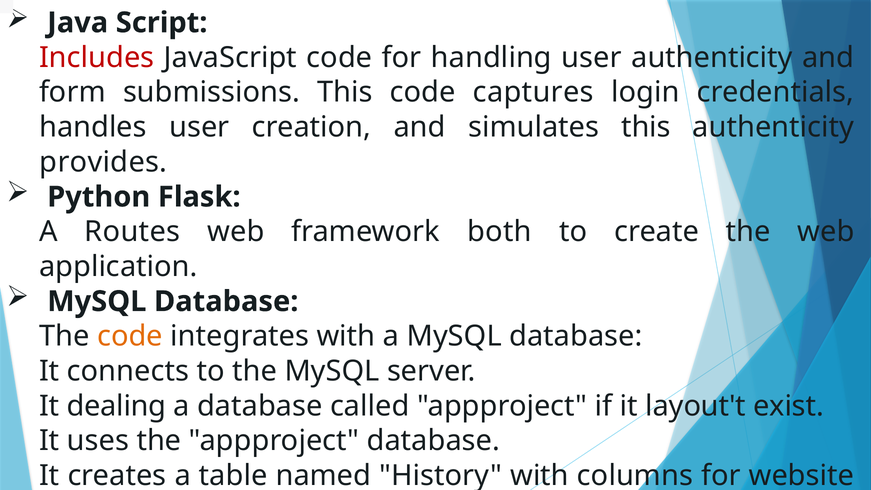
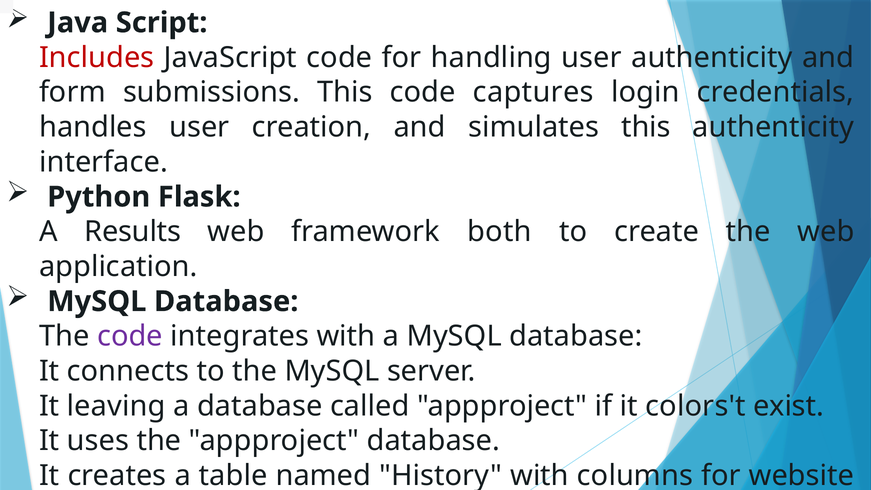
provides: provides -> interface (103, 162)
Routes: Routes -> Results (133, 232)
code colour: orange -> purple (130, 336)
dealing: dealing -> leaving (116, 406)
layout't: layout't -> colors't (696, 406)
